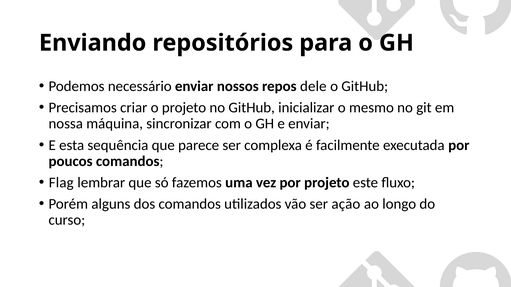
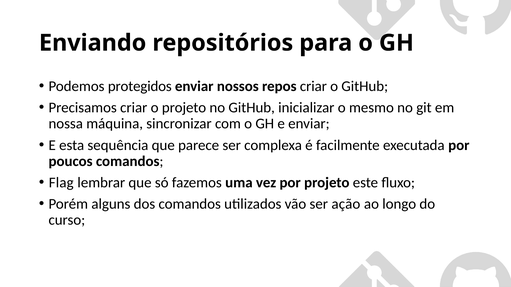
necessário: necessário -> protegidos (140, 86)
repos dele: dele -> criar (313, 86)
